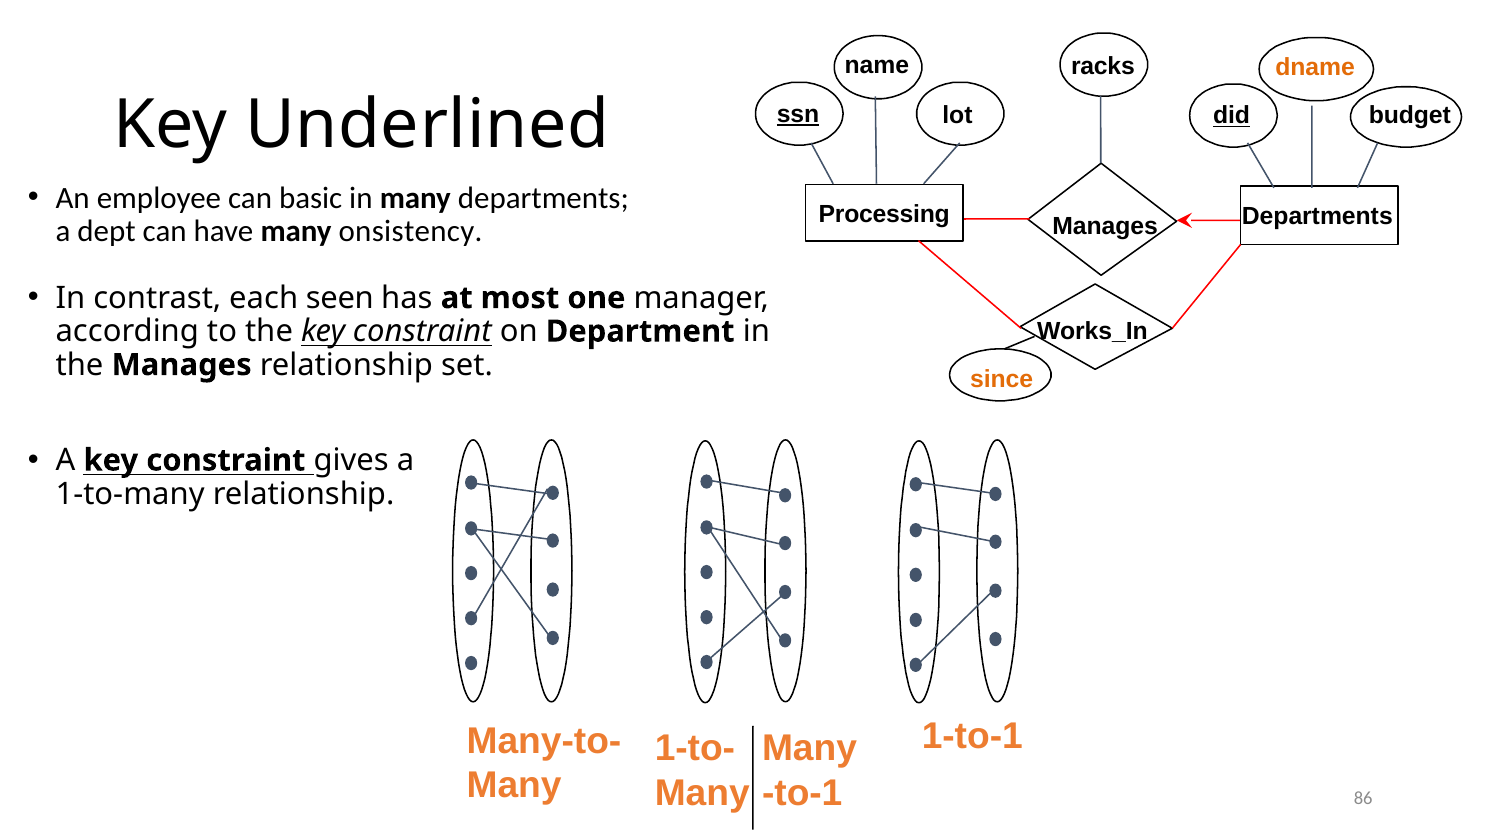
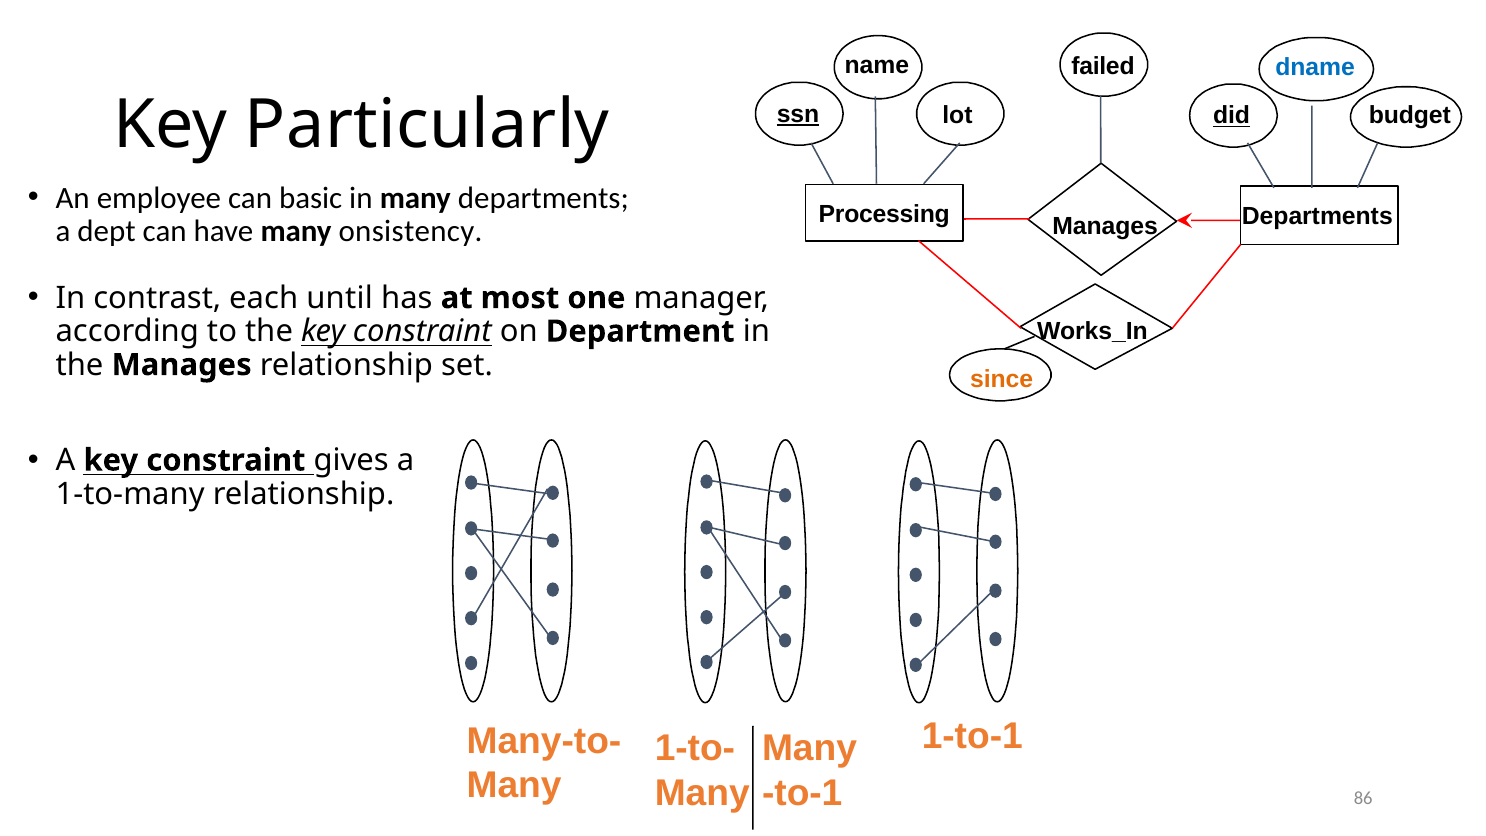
racks: racks -> failed (1103, 66)
dname colour: orange -> blue (1315, 67)
Underlined: Underlined -> Particularly (427, 125)
seen: seen -> until (340, 298)
